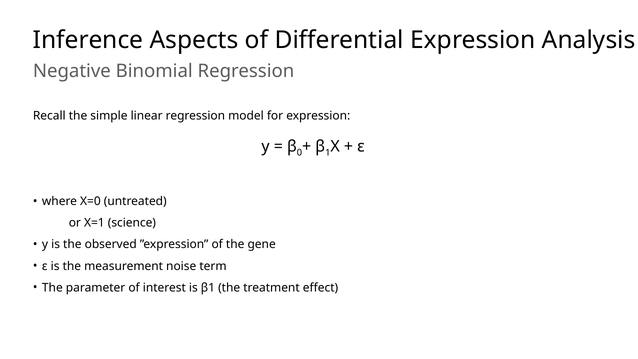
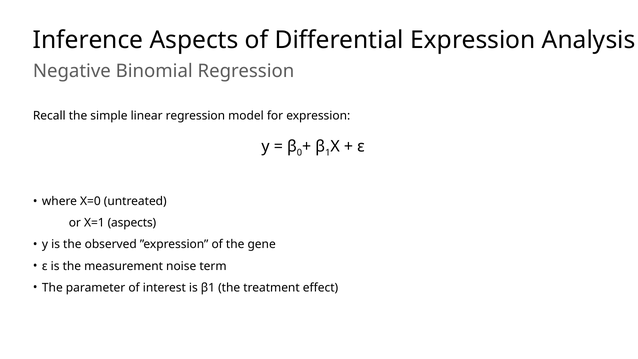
X=1 science: science -> aspects (132, 223)
